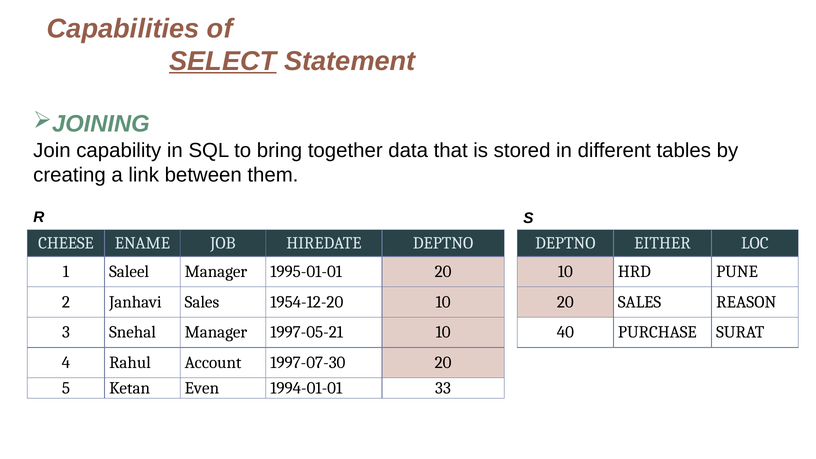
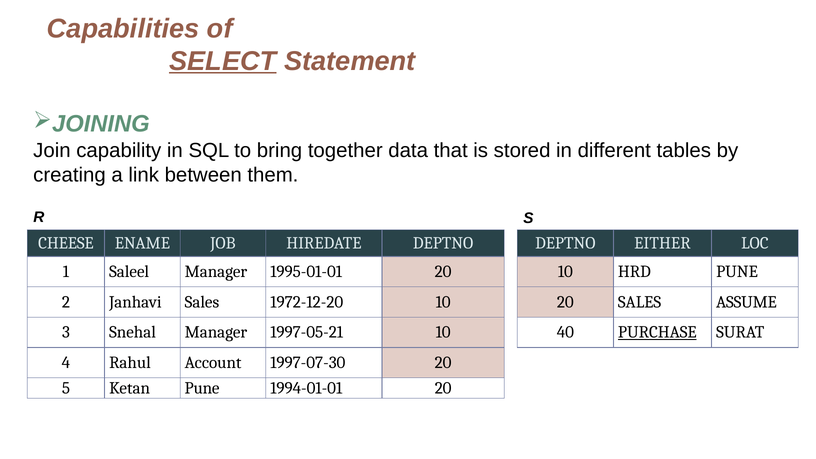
1954-12-20: 1954-12-20 -> 1972-12-20 (307, 302)
REASON: REASON -> ASSUME (746, 302)
PURCHASE underline: none -> present (657, 332)
Ketan Even: Even -> Pune (202, 388)
1994-01-01 33: 33 -> 20 (443, 388)
